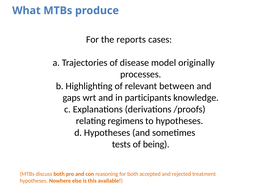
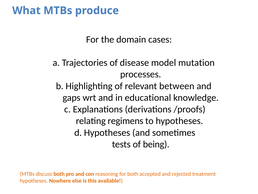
reports: reports -> domain (131, 39)
originally: originally -> mutation (196, 63)
participants: participants -> educational (148, 97)
